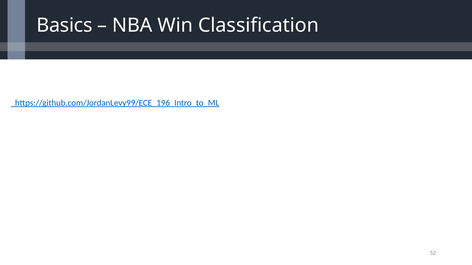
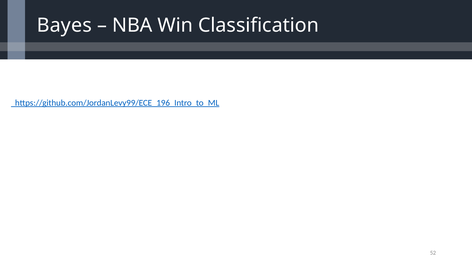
Basics: Basics -> Bayes (64, 25)
